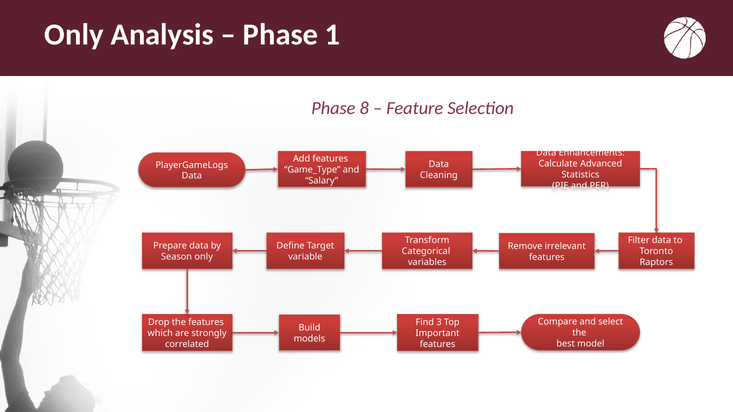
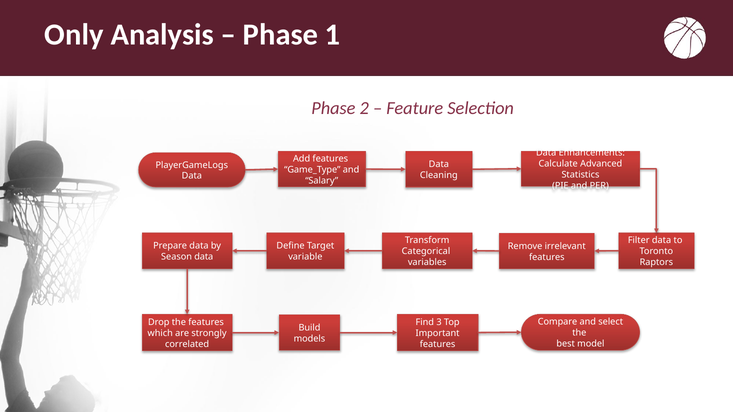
8: 8 -> 2 (364, 108)
Season only: only -> data (204, 257)
